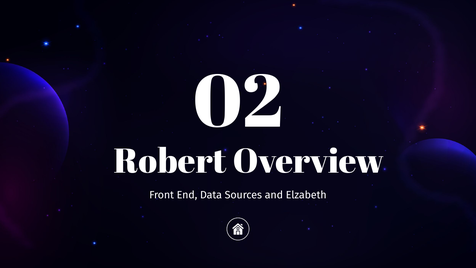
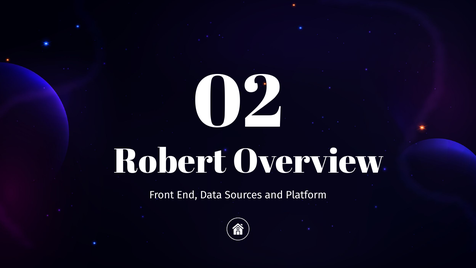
Elzabeth: Elzabeth -> Platform (306, 195)
